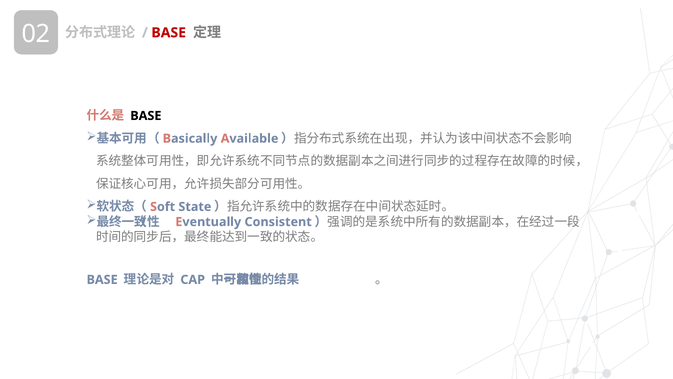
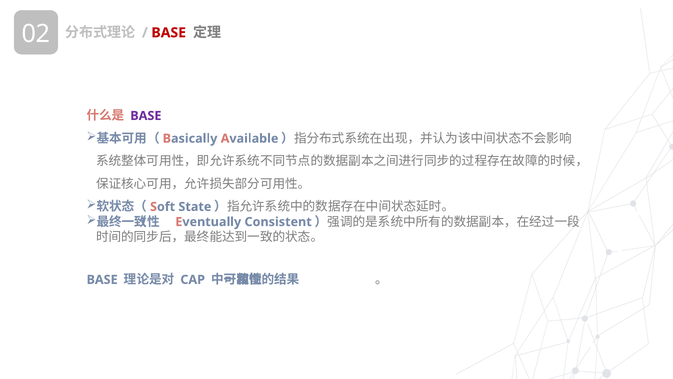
BASE colour: black -> purple (146, 116)
